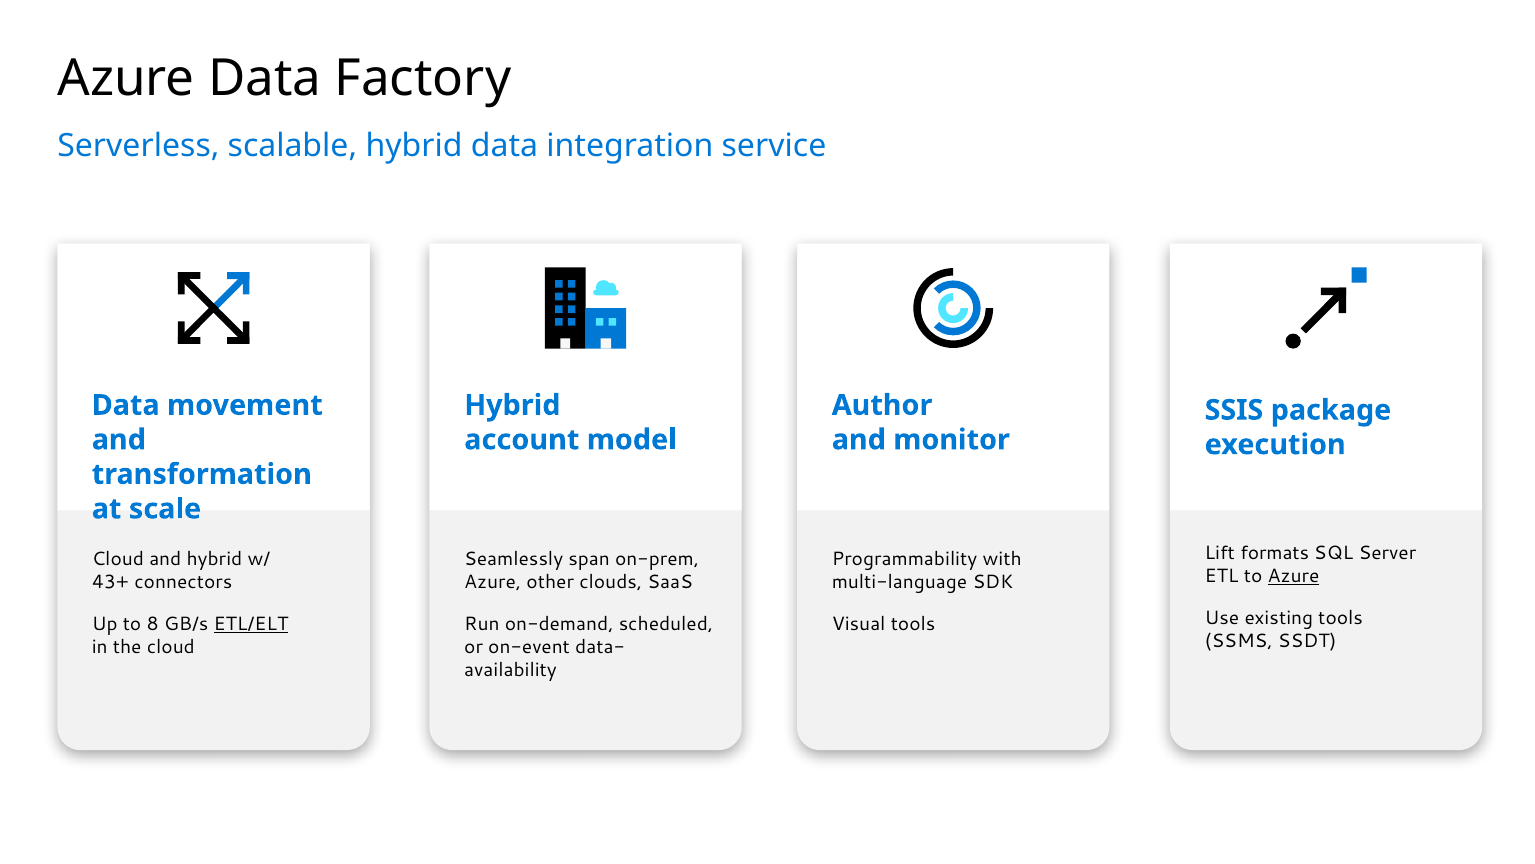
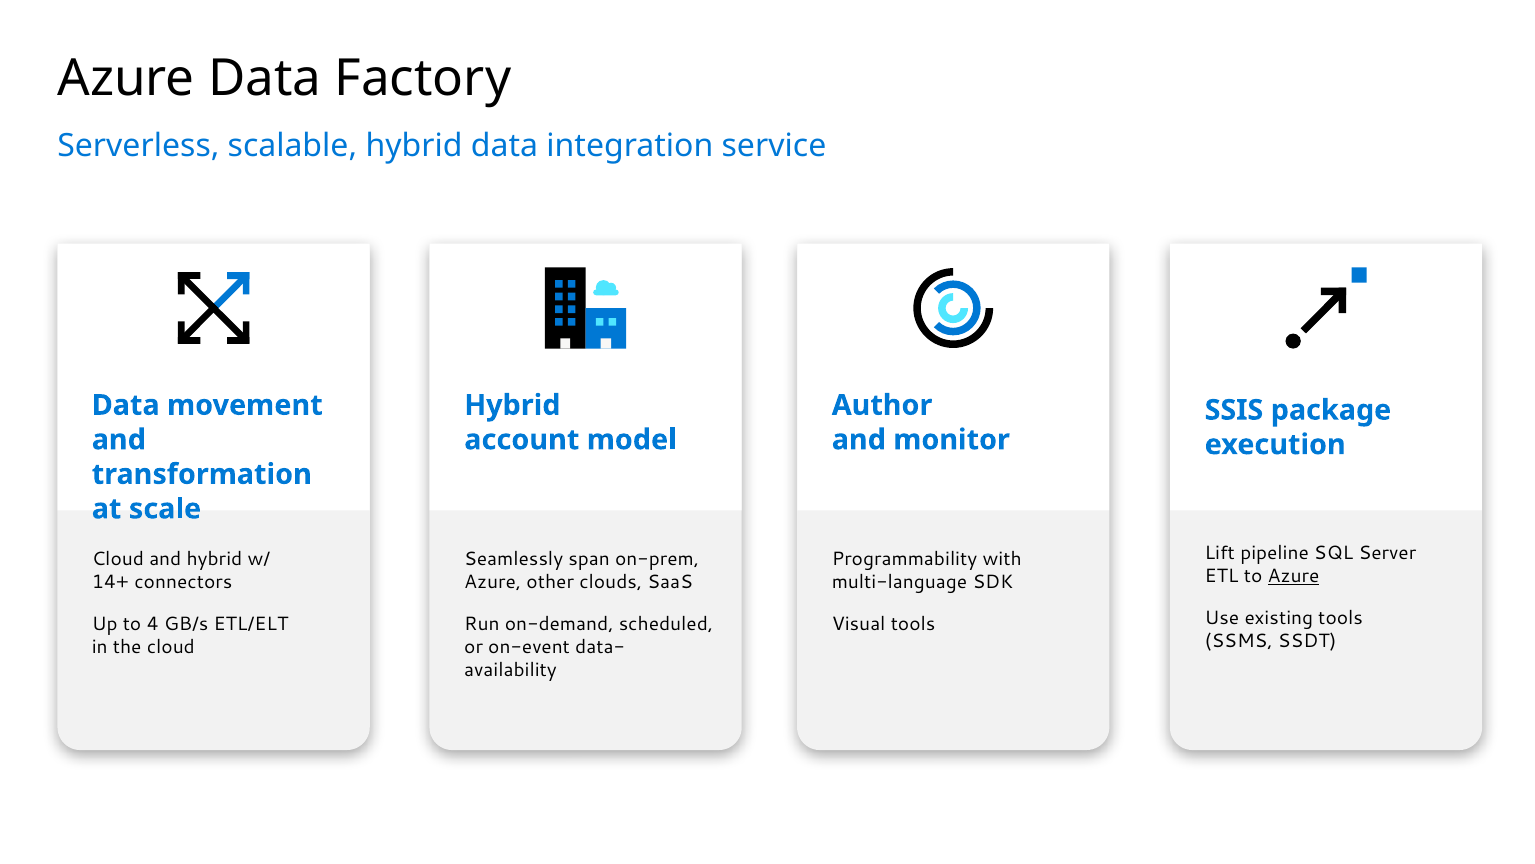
formats: formats -> pipeline (1275, 553)
43+: 43+ -> 14+ (110, 581)
8: 8 -> 4 (153, 624)
ETL/ELT underline: present -> none (251, 624)
